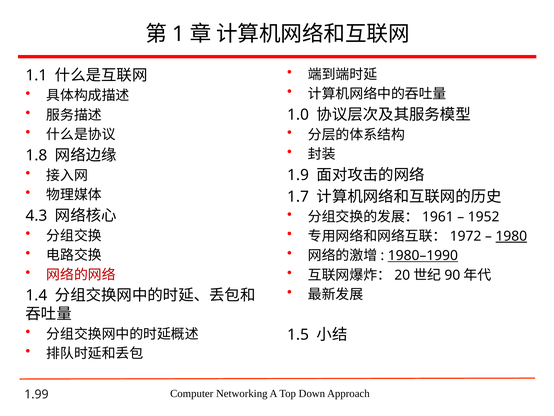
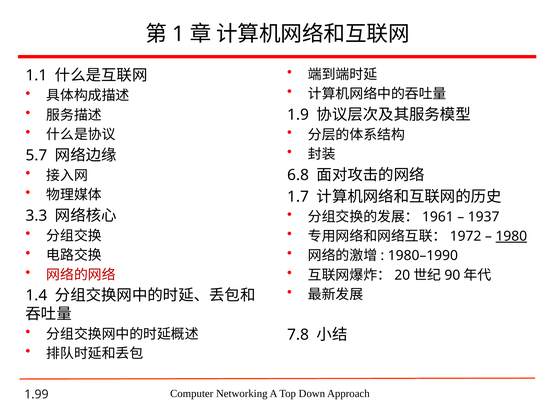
1.0: 1.0 -> 1.9 (298, 115)
1.8: 1.8 -> 5.7 (36, 155)
1.9: 1.9 -> 6.8 (298, 175)
1952: 1952 -> 1937 (484, 217)
4.3: 4.3 -> 3.3 (36, 215)
1980–1990 underline: present -> none (423, 255)
1.5: 1.5 -> 7.8 (298, 334)
